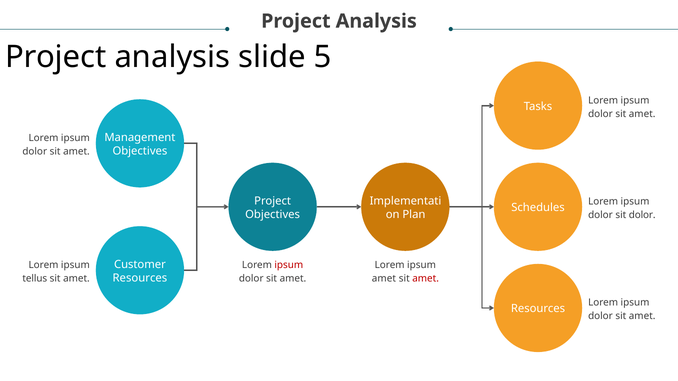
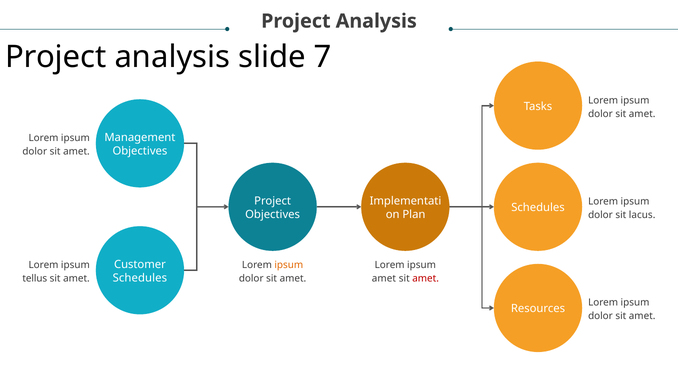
5: 5 -> 7 (323, 57)
sit dolor: dolor -> lacus (642, 215)
ipsum colour: red -> orange (289, 265)
Resources: Resources -> Schedules (140, 278)
